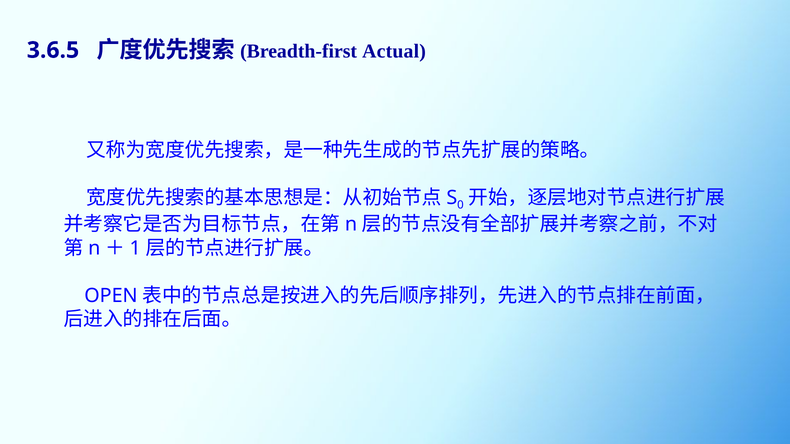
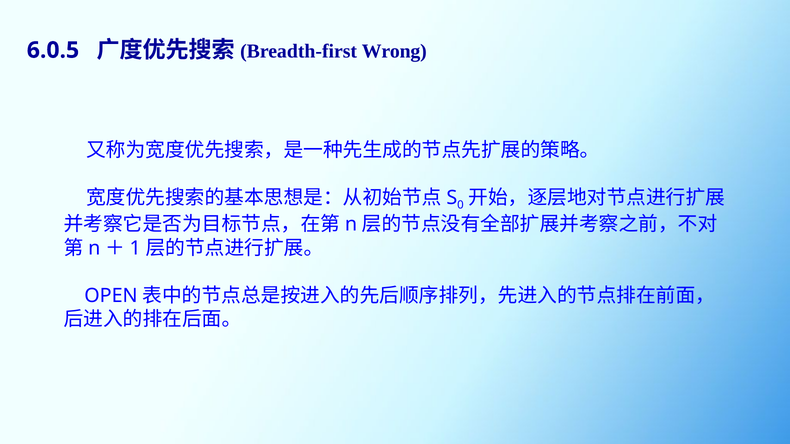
3.6.5: 3.6.5 -> 6.0.5 (53, 50)
Actual: Actual -> Wrong (394, 51)
